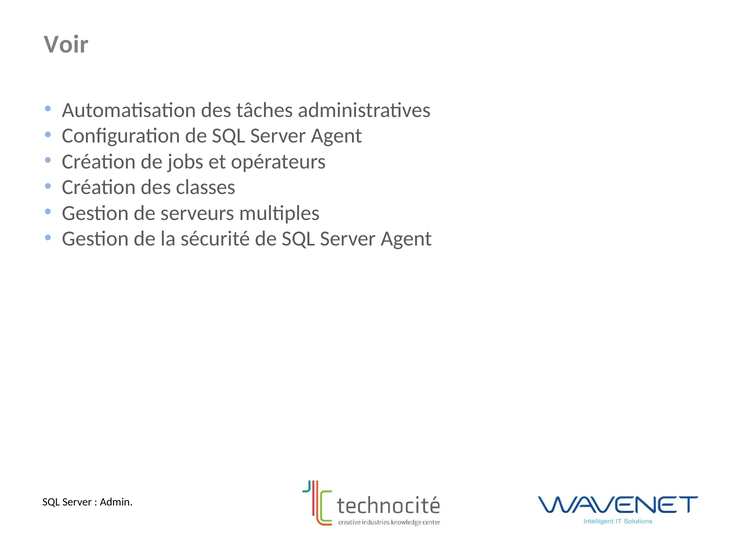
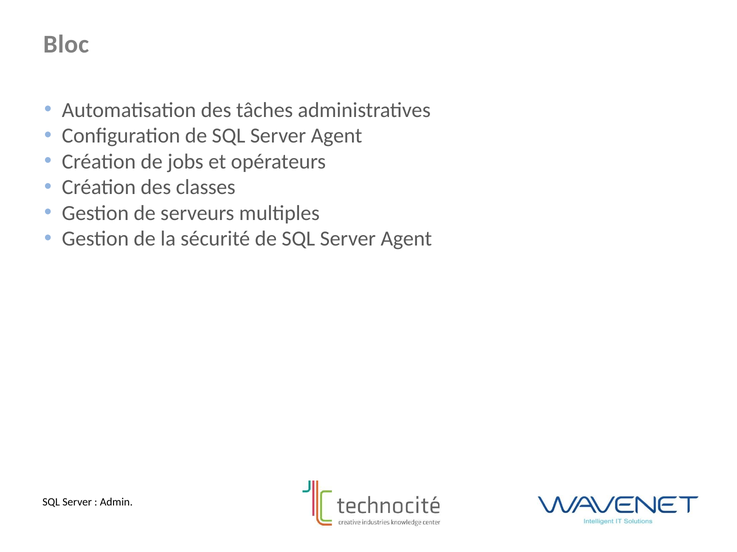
Voir: Voir -> Bloc (66, 44)
